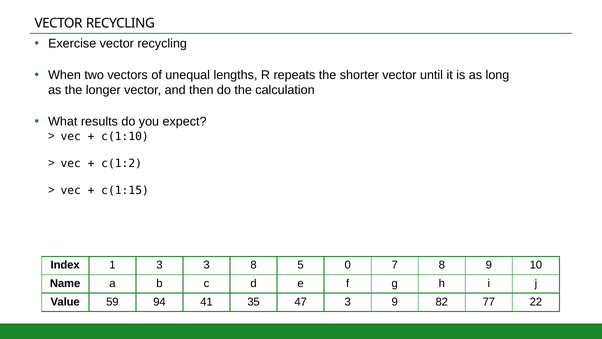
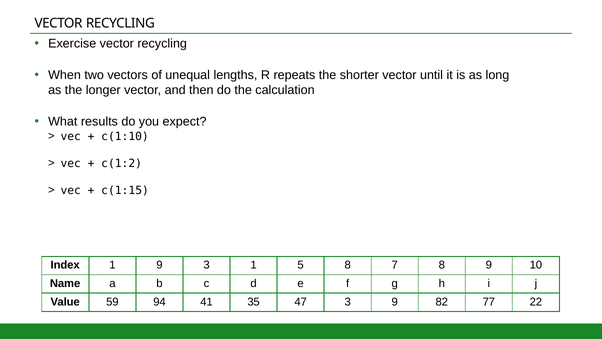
1 3: 3 -> 9 (159, 265)
3 8: 8 -> 1 (254, 265)
5 0: 0 -> 8 (348, 265)
